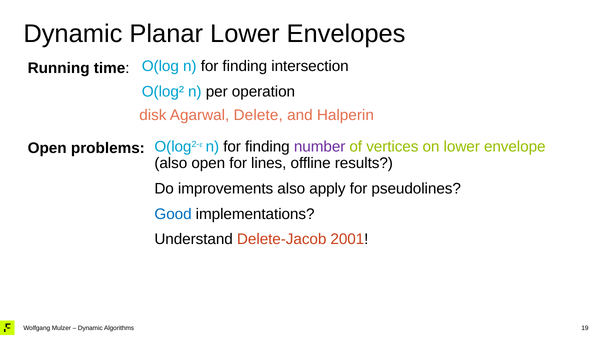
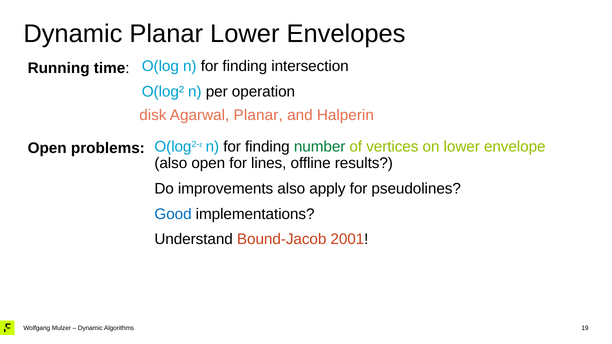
Agarwal Delete: Delete -> Planar (258, 115)
number colour: purple -> green (320, 147)
Delete-Jacob: Delete-Jacob -> Bound-Jacob (282, 239)
